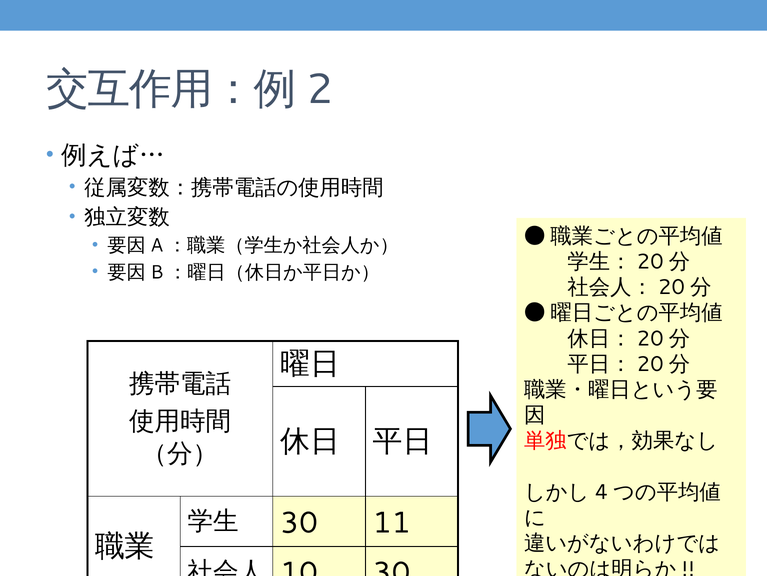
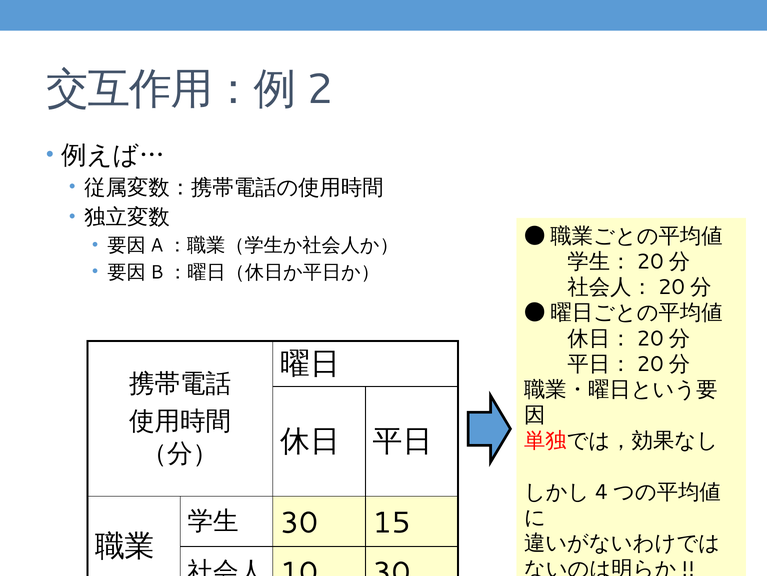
11: 11 -> 15 (392, 522)
